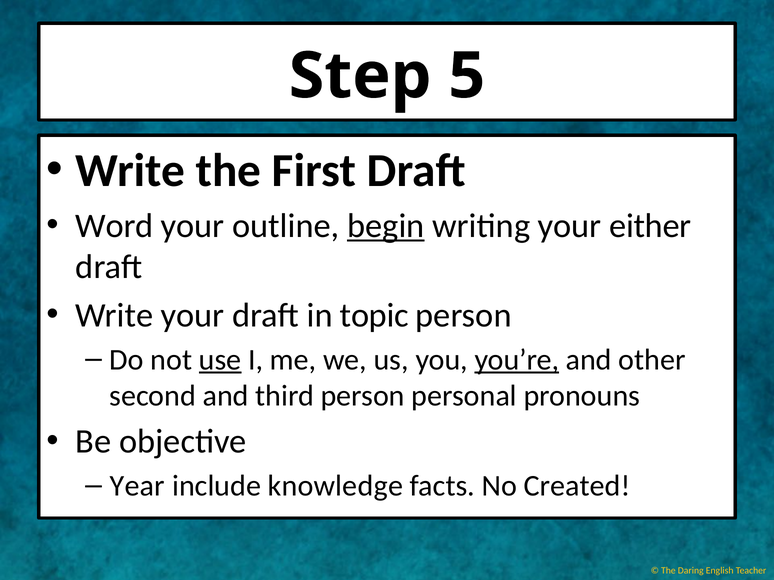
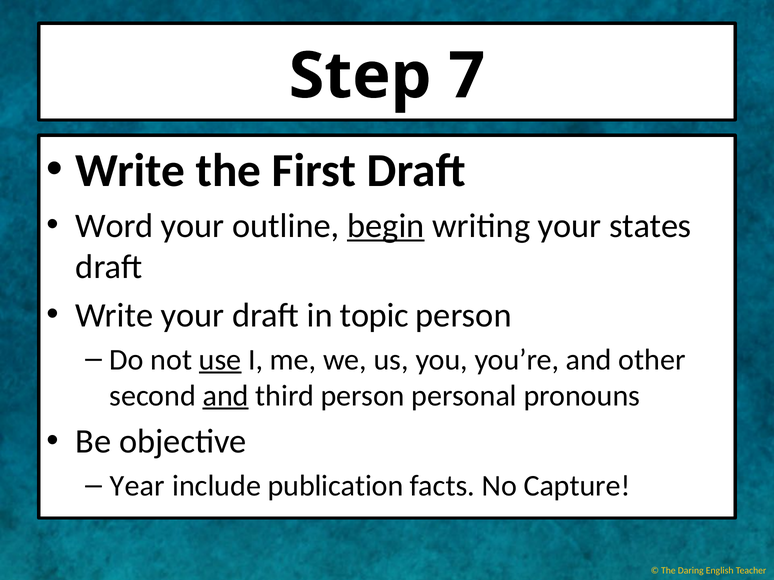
5: 5 -> 7 (467, 76)
either: either -> states (650, 226)
you’re underline: present -> none (517, 360)
and underline: none -> present (226, 396)
knowledge: knowledge -> publication (336, 486)
Created: Created -> Capture (577, 486)
